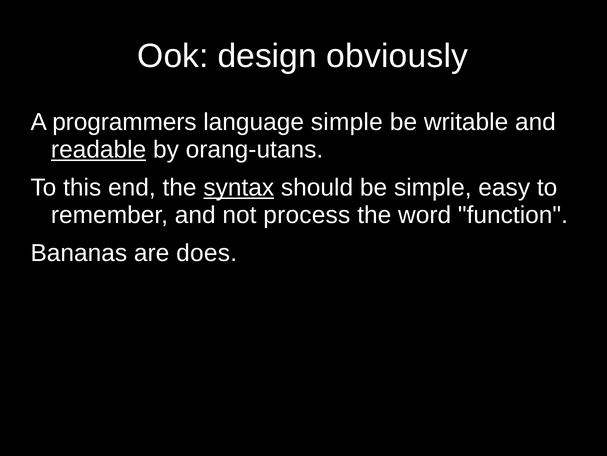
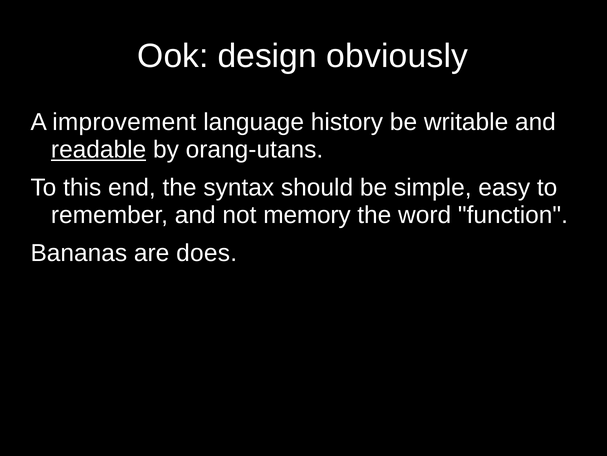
programmers: programmers -> improvement (124, 122)
language simple: simple -> history (347, 122)
syntax underline: present -> none (239, 188)
process: process -> memory (307, 215)
